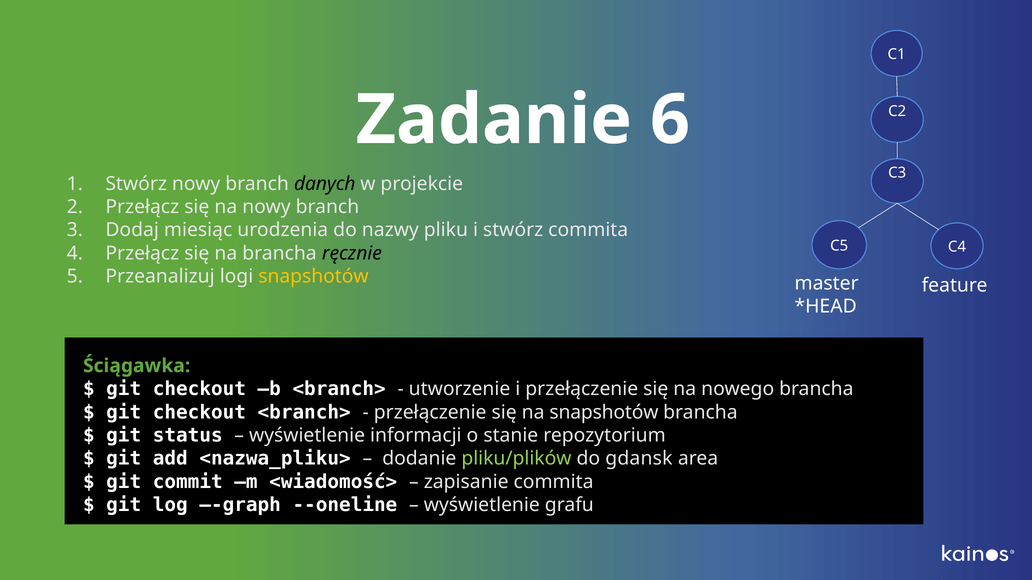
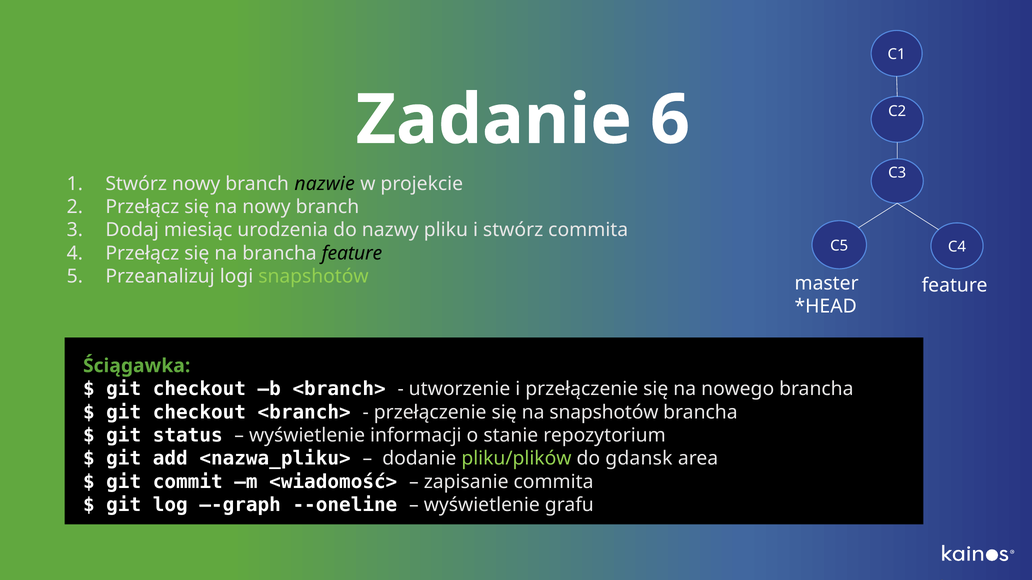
danych: danych -> nazwie (325, 184)
brancha ręcznie: ręcznie -> feature (352, 253)
snapshotów colour: yellow -> light green (313, 277)
